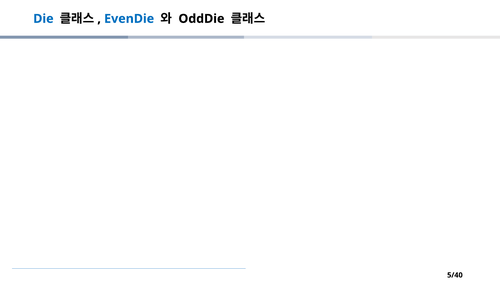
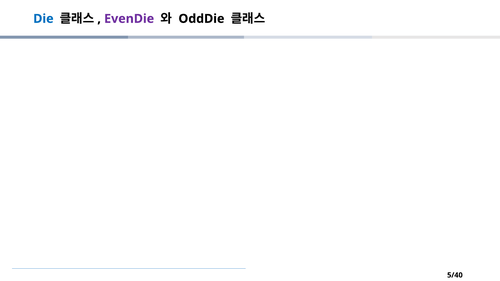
EvenDie colour: blue -> purple (129, 19)
